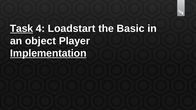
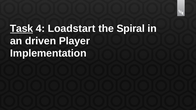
Basic: Basic -> Spiral (131, 29)
object: object -> driven (41, 41)
Implementation underline: present -> none (48, 53)
